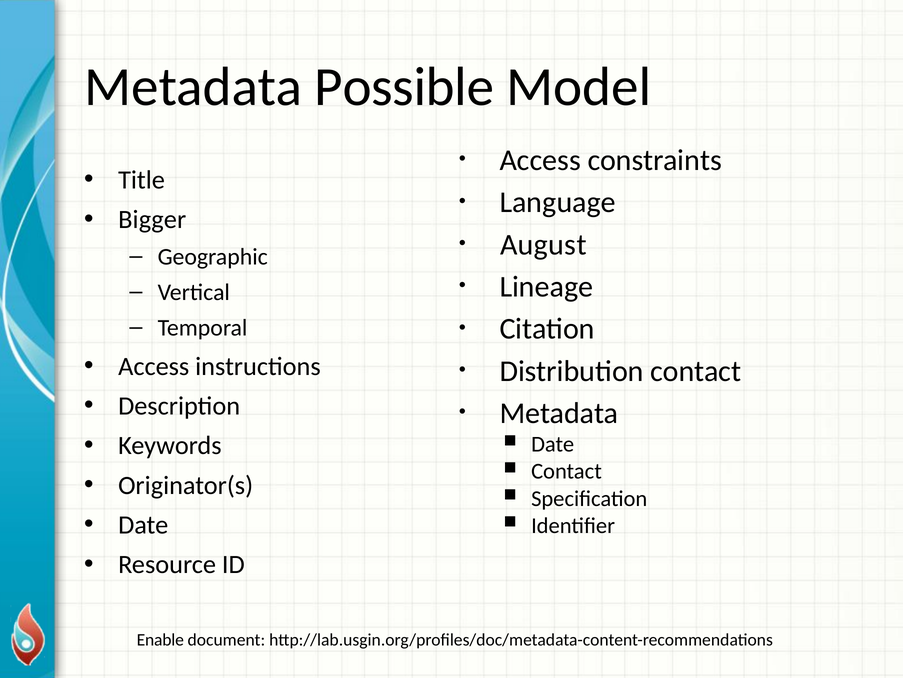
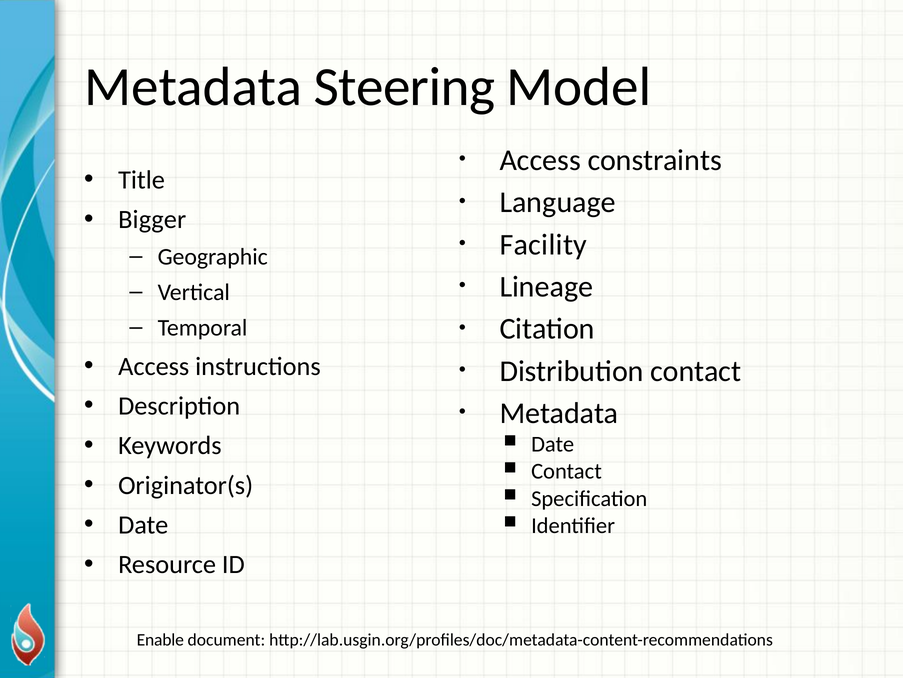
Possible: Possible -> Steering (404, 87)
August: August -> Facility (543, 244)
